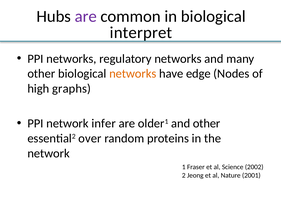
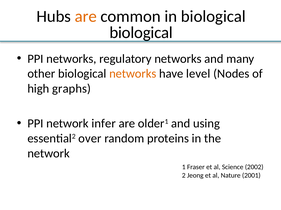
are colour: purple -> orange (86, 17)
interpret: interpret -> biological (141, 33)
edge: edge -> level (198, 74)
and other: other -> using (207, 124)
